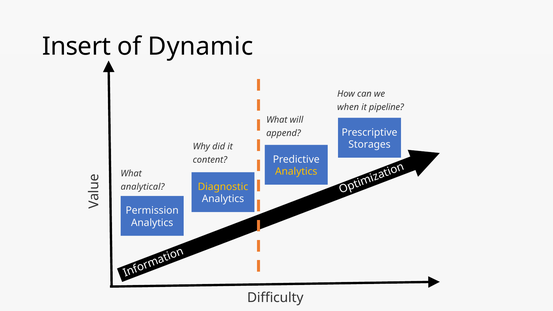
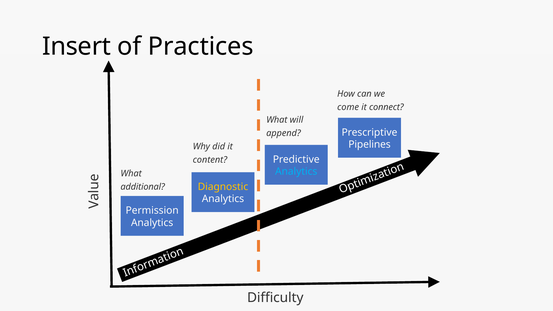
Dynamic: Dynamic -> Practices (201, 46)
when: when -> come (348, 107)
pipeline: pipeline -> connect (386, 107)
Storages: Storages -> Pipelines (370, 145)
Analytics colour: yellow -> light blue (296, 172)
analytical: analytical -> additional (143, 187)
